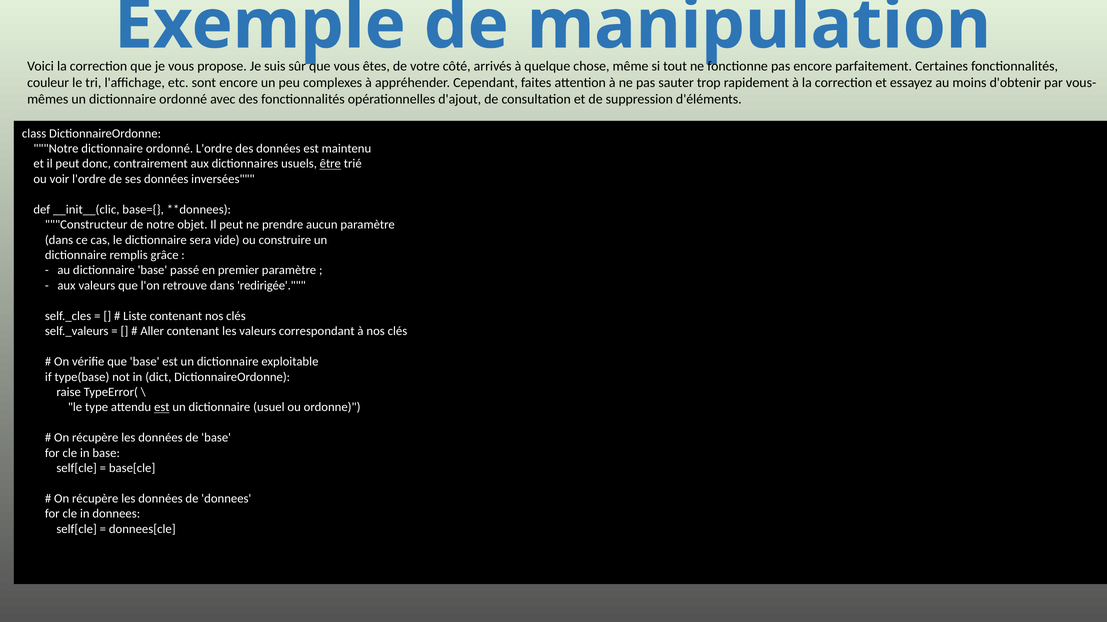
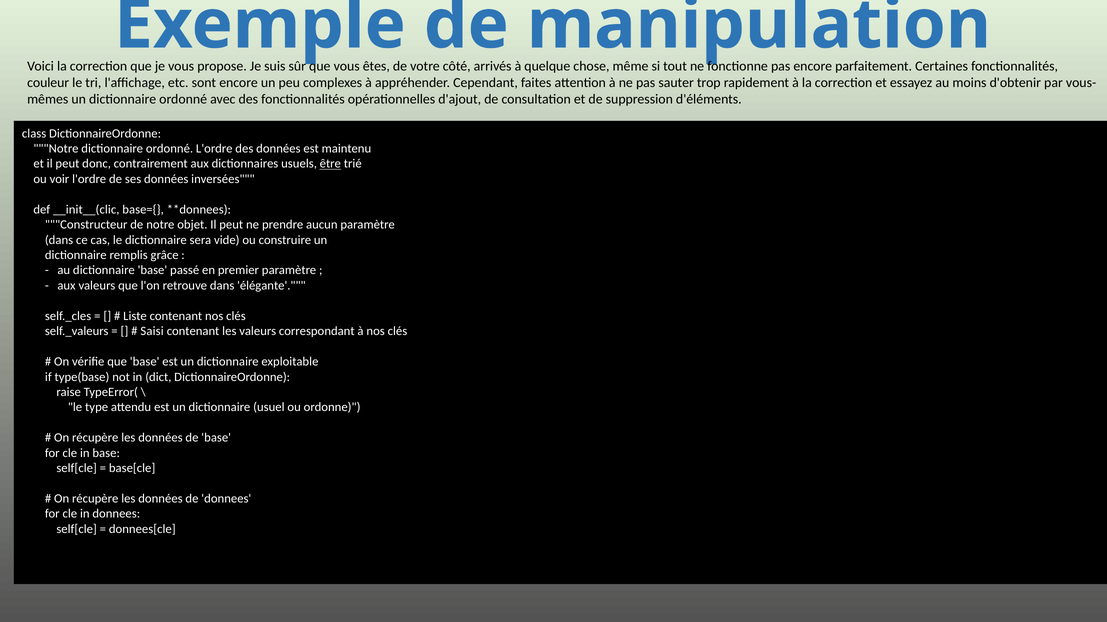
redirigée: redirigée -> élégante (271, 286)
Aller: Aller -> Saisi (152, 332)
est underline: present -> none (162, 408)
